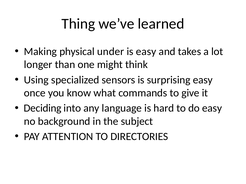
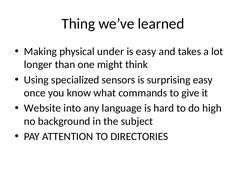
Deciding: Deciding -> Website (43, 108)
do easy: easy -> high (212, 108)
